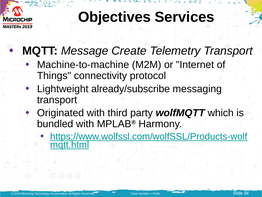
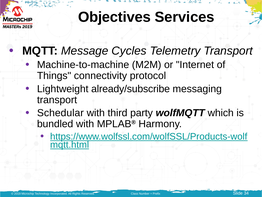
Create: Create -> Cycles (129, 51)
Originated: Originated -> Schedular (60, 113)
